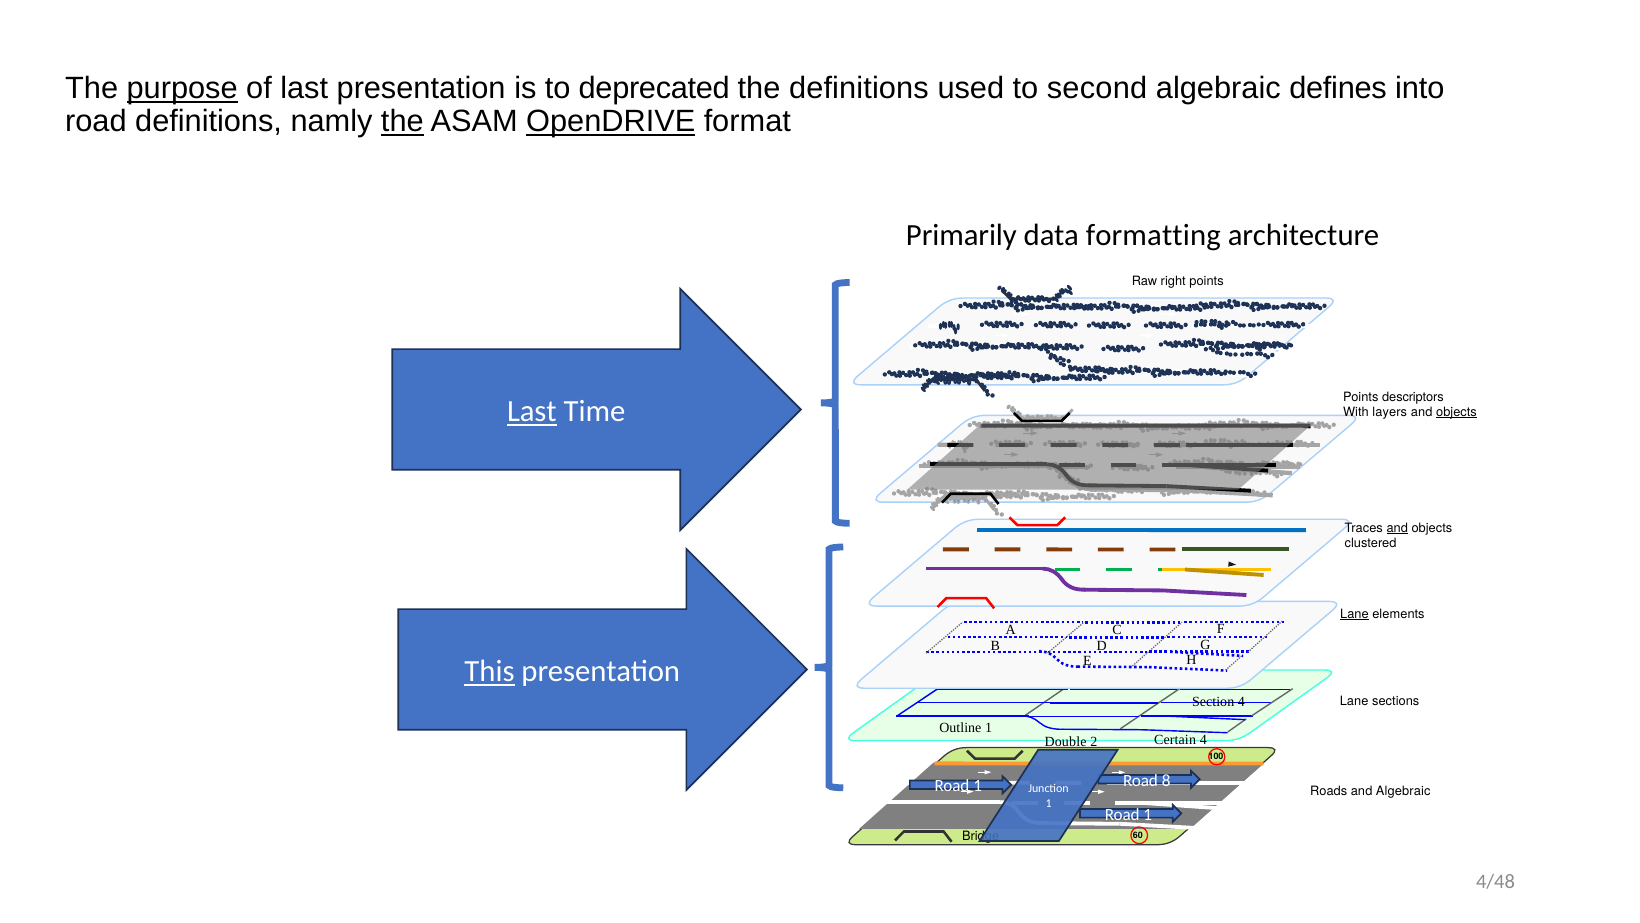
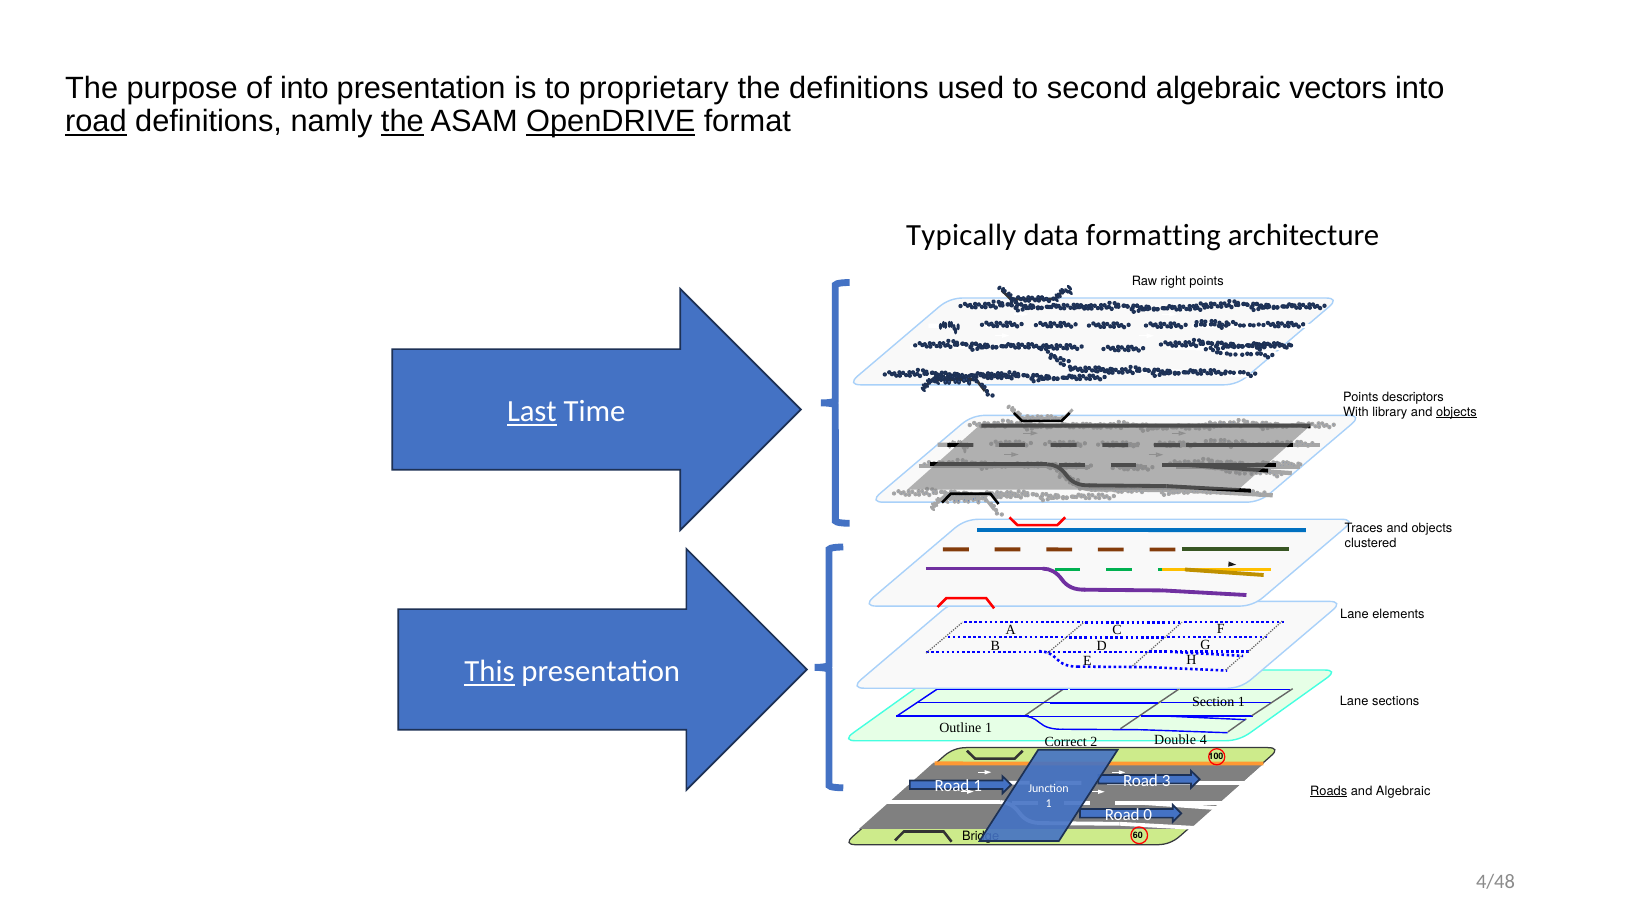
purpose underline: present -> none (182, 88)
of last: last -> into (304, 88)
deprecated: deprecated -> proprietary (654, 88)
defines: defines -> vectors (1338, 88)
road underline: none -> present (96, 122)
Primarily: Primarily -> Typically (961, 236)
layers: layers -> library (1390, 412)
and underline: present -> none (1397, 528)
Lane underline: present -> none (1354, 614)
Section 4: 4 -> 1 (1241, 701)
Double: Double -> Correct (1066, 741)
Certain: Certain -> Double (1175, 740)
8: 8 -> 3 (1166, 780)
Roads underline: none -> present (1329, 790)
1: 1 -> 0 (1148, 814)
